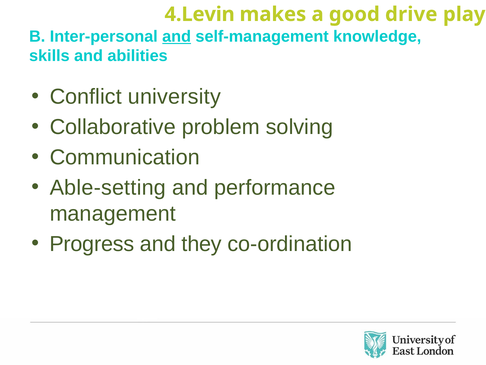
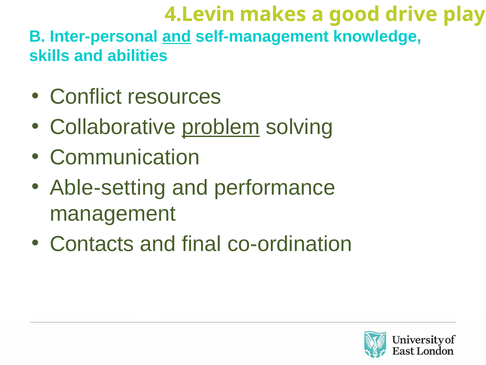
university: university -> resources (175, 97)
problem underline: none -> present (221, 127)
Progress: Progress -> Contacts (92, 244)
they: they -> final (202, 244)
